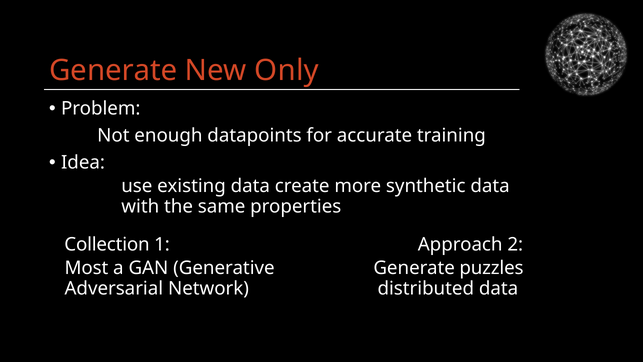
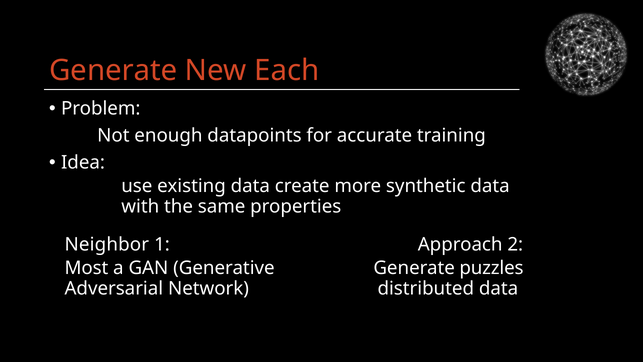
Only: Only -> Each (287, 71)
Collection: Collection -> Neighbor (107, 244)
